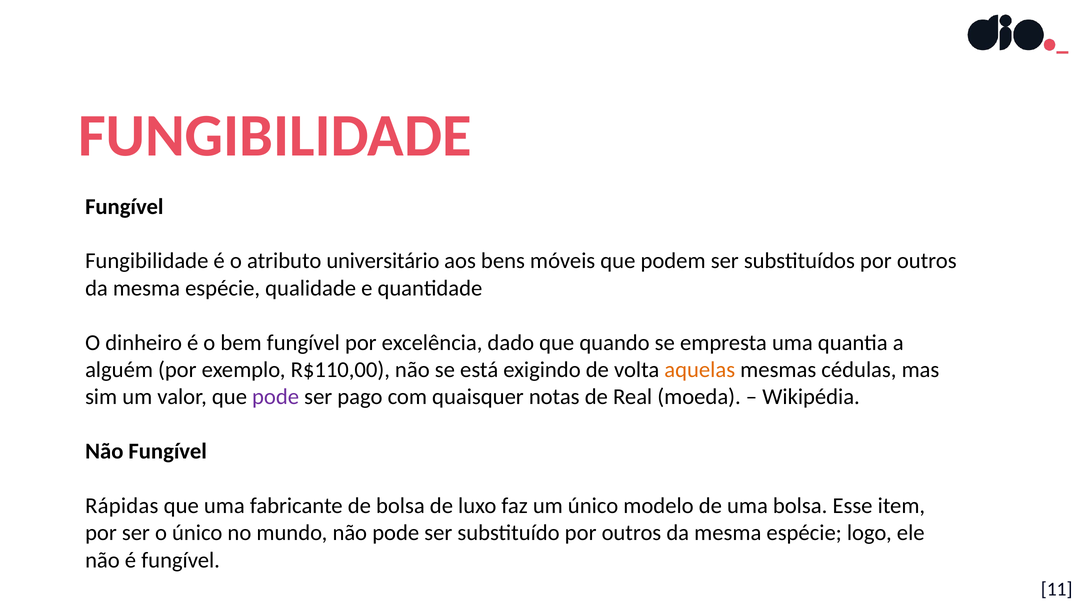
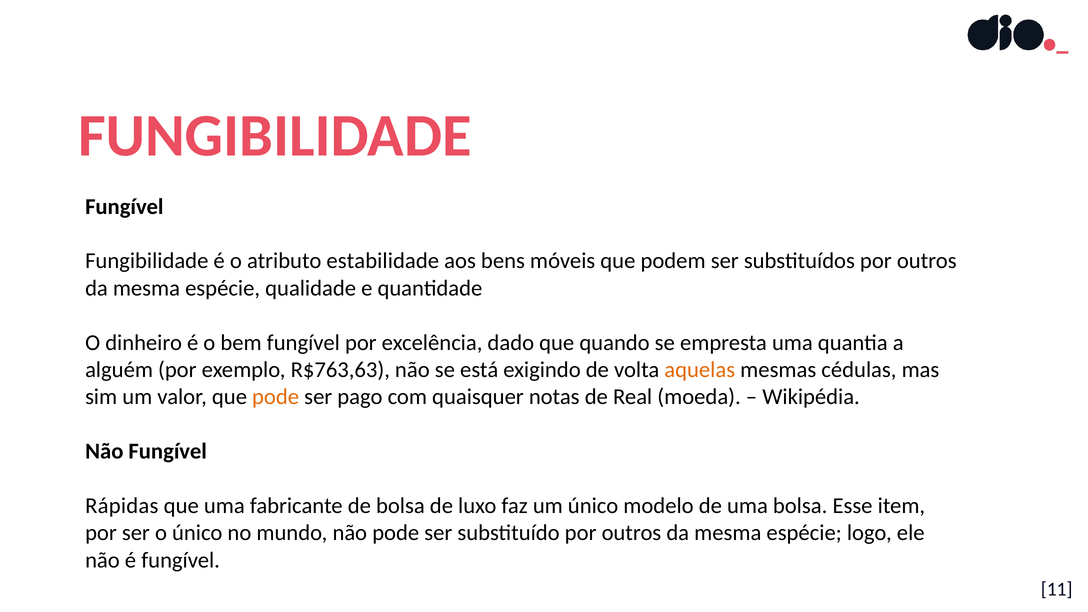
universitário: universitário -> estabilidade (383, 261)
R$110,00: R$110,00 -> R$763,63 (340, 370)
pode colour: purple -> orange (276, 397)
